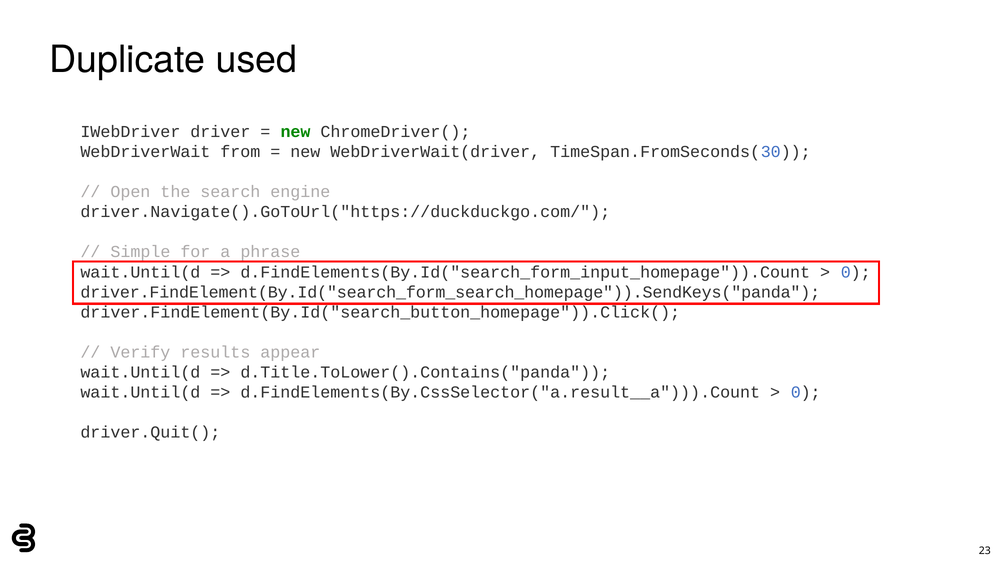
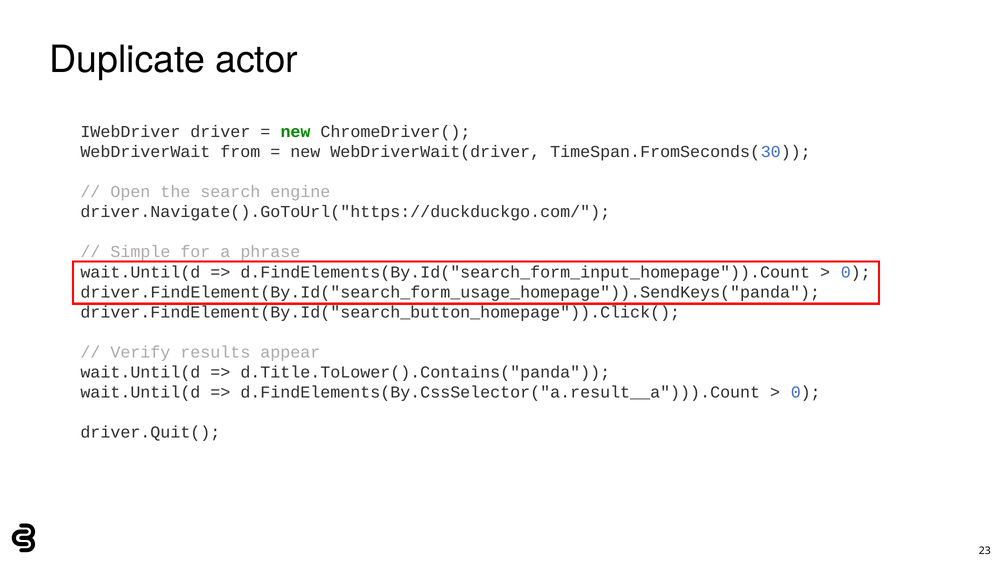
used: used -> actor (257, 60)
driver.FindElement(By.Id("search_form_search_homepage")).SendKeys("panda: driver.FindElement(By.Id("search_form_search_homepage")).SendKeys("panda -> driver.FindElement(By.Id("search_form_usage_homepage")).SendKeys("panda (450, 292)
